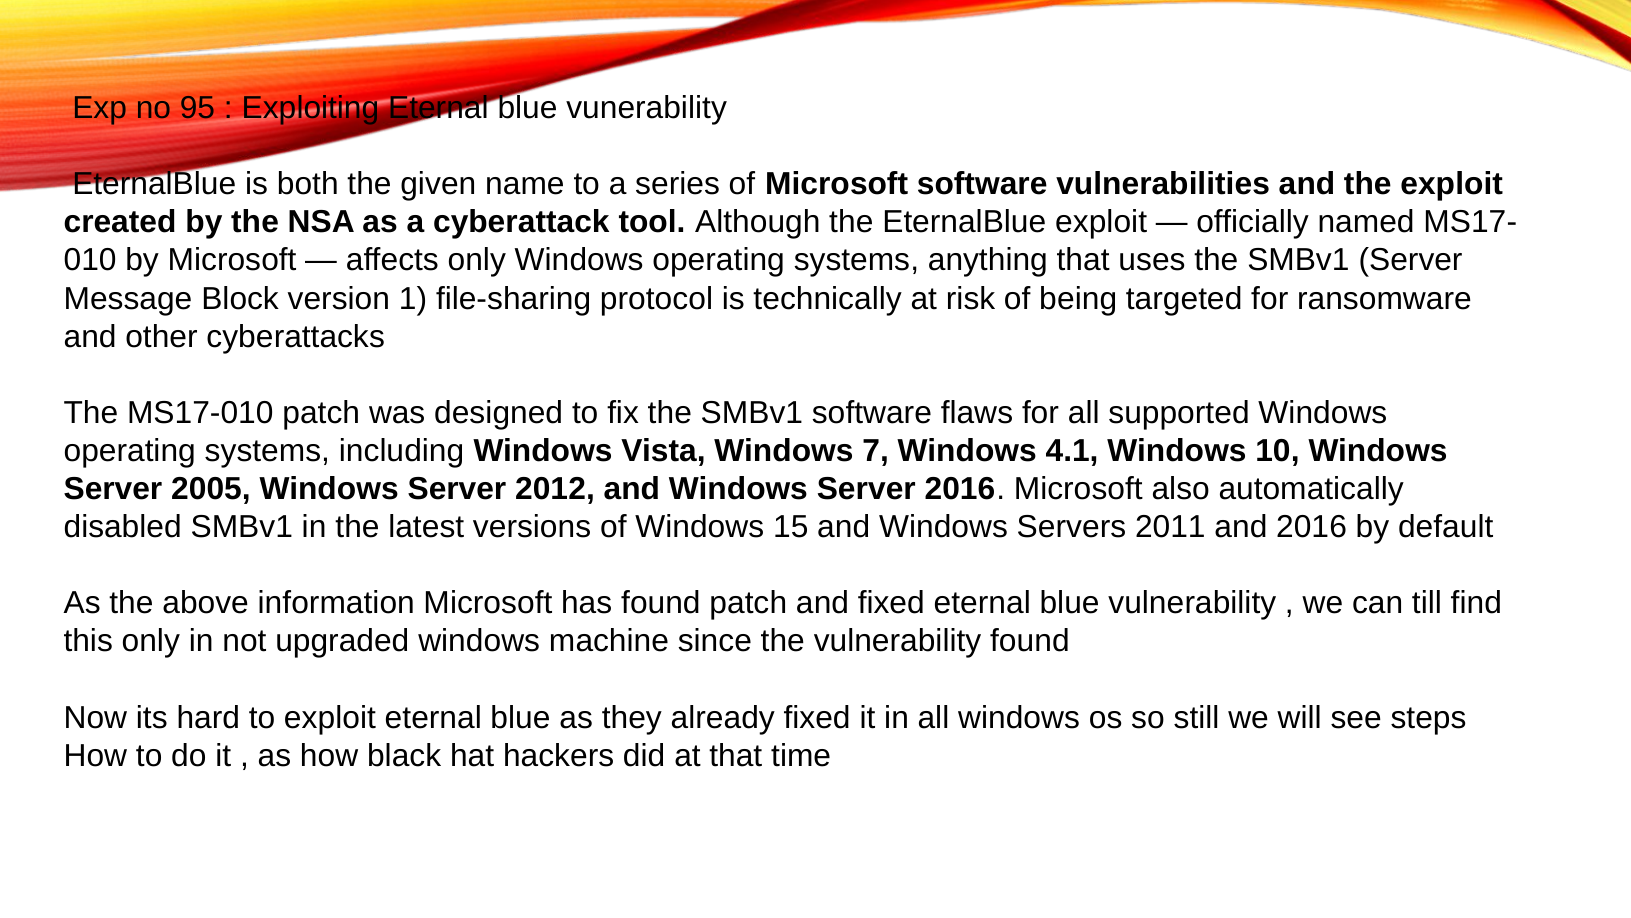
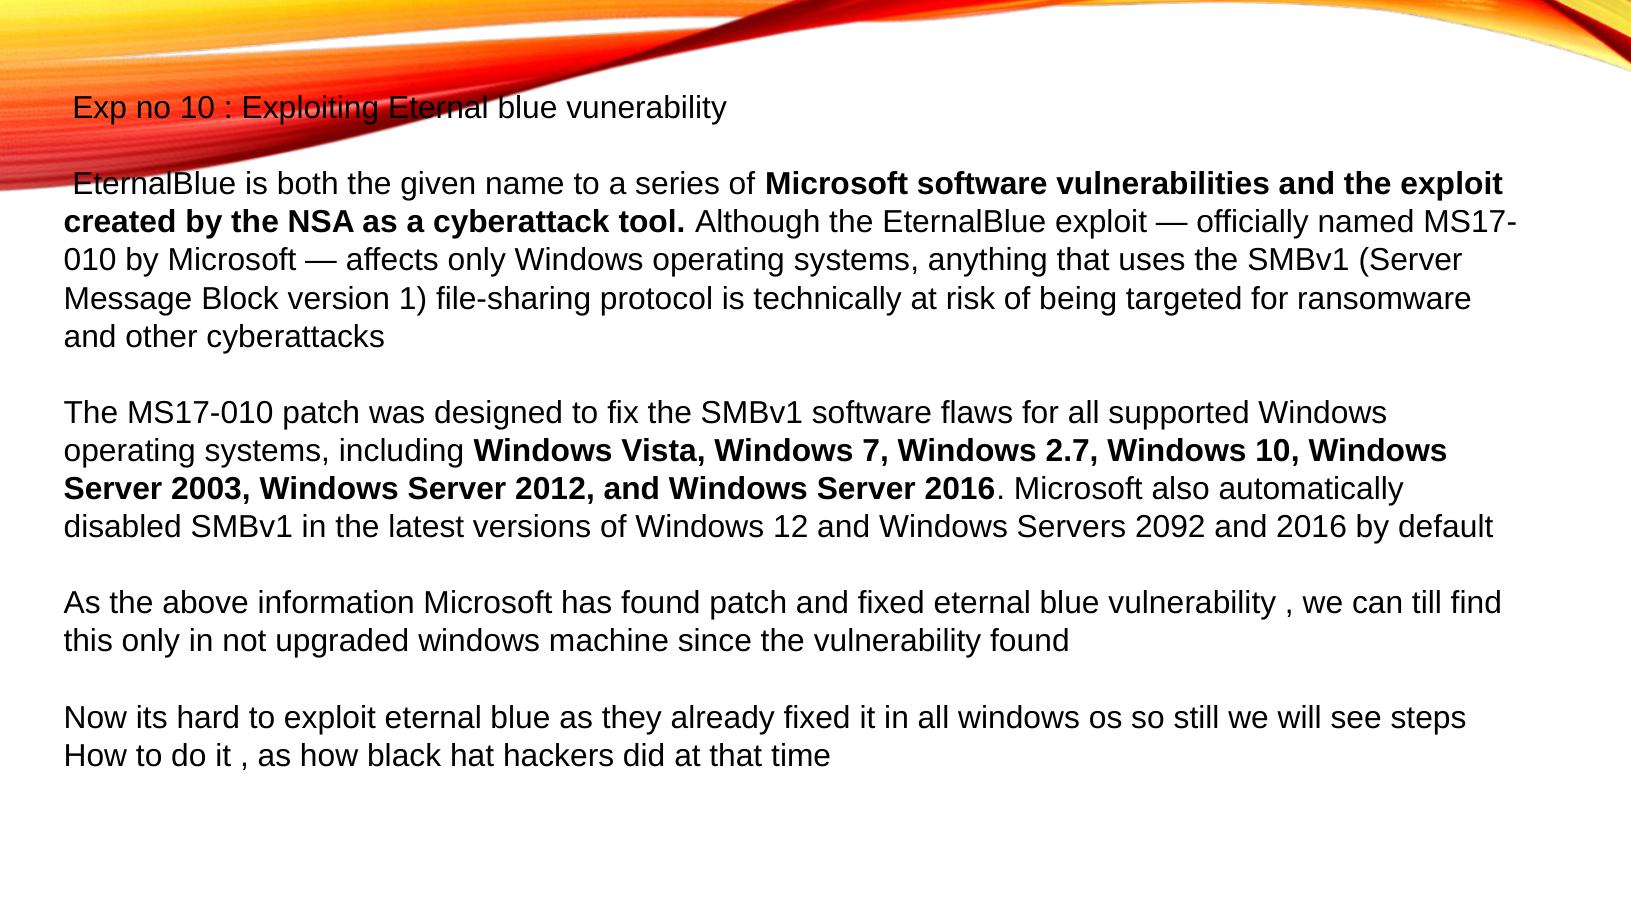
no 95: 95 -> 10 (197, 108)
4.1: 4.1 -> 2.7 (1072, 451)
2005: 2005 -> 2003 (211, 489)
15: 15 -> 12 (791, 527)
2011: 2011 -> 2092 (1170, 527)
